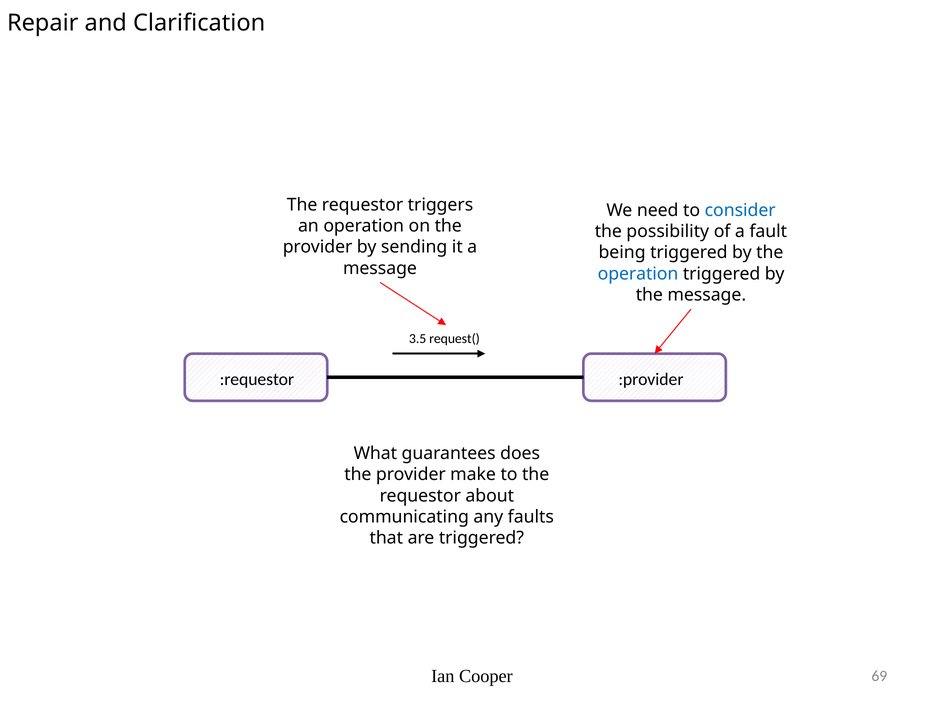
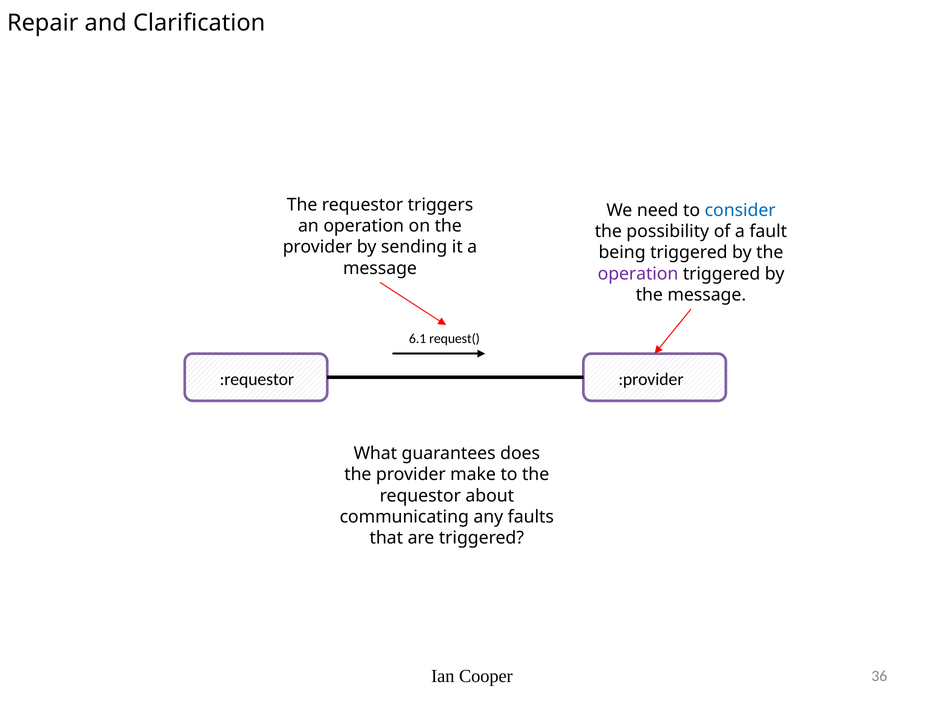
operation colour: blue -> purple (638, 274)
3.5: 3.5 -> 6.1 (418, 339)
69: 69 -> 36 (879, 676)
